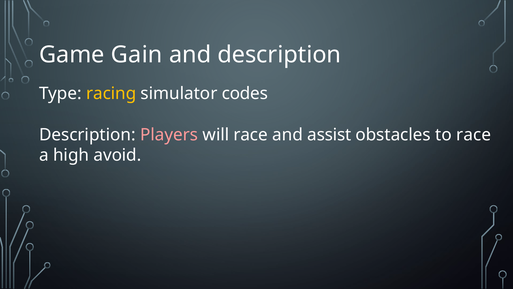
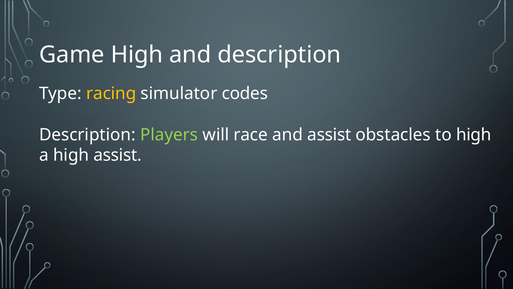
Game Gain: Gain -> High (137, 55)
Players colour: pink -> light green (169, 135)
to race: race -> high (474, 135)
high avoid: avoid -> assist (118, 155)
